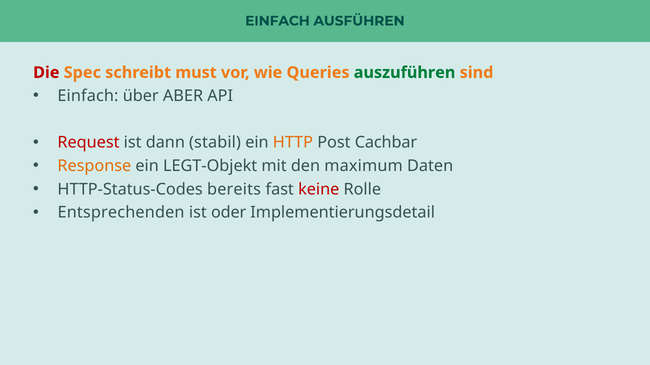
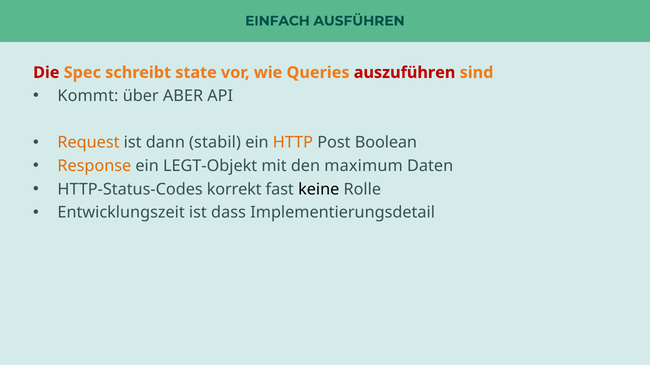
must: must -> state (196, 73)
auszuführen colour: green -> red (405, 73)
Einfach: Einfach -> Kommt (88, 96)
Request colour: red -> orange (88, 143)
Cachbar: Cachbar -> Boolean (386, 143)
bereits: bereits -> korrekt (234, 190)
keine colour: red -> black (319, 190)
Entsprechenden: Entsprechenden -> Entwicklungszeit (121, 213)
oder: oder -> dass (229, 213)
